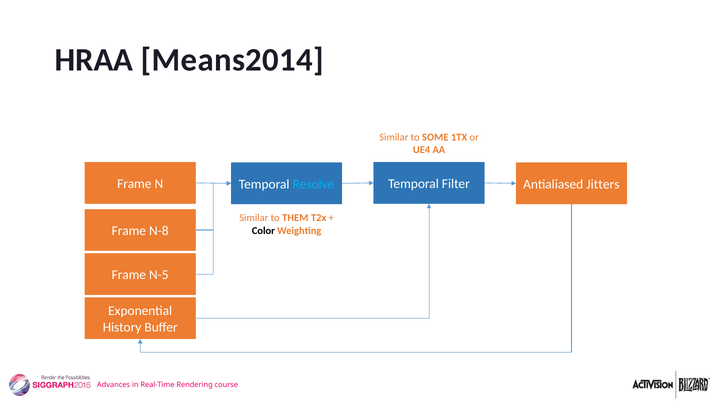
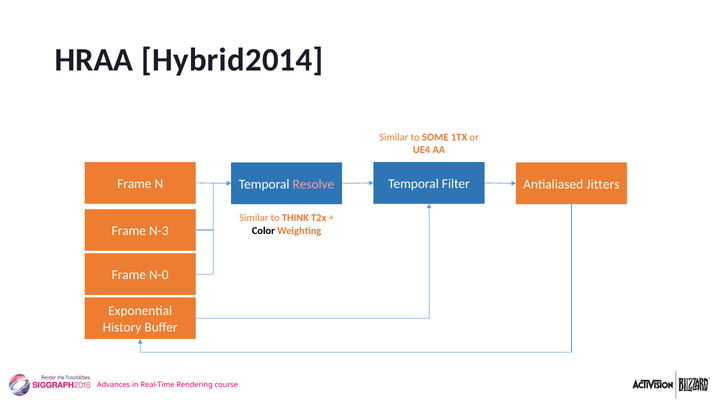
Means2014: Means2014 -> Hybrid2014 (232, 60)
Resolve colour: light blue -> pink (313, 184)
THEM: THEM -> THINK (295, 218)
N-8: N-8 -> N-3 (159, 231)
N-5: N-5 -> N-0 (159, 275)
